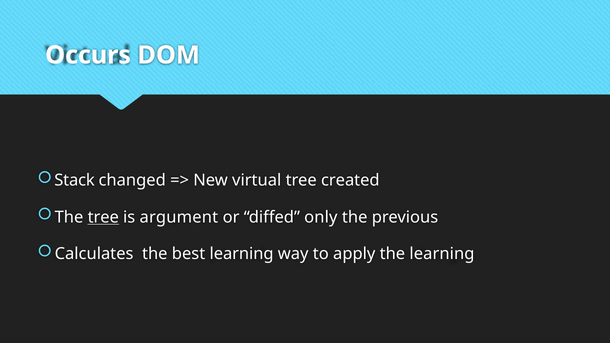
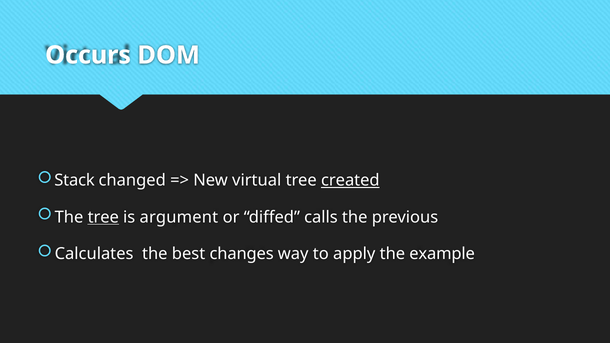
created underline: none -> present (350, 180)
only: only -> calls (321, 217)
best learning: learning -> changes (242, 254)
the learning: learning -> example (442, 254)
